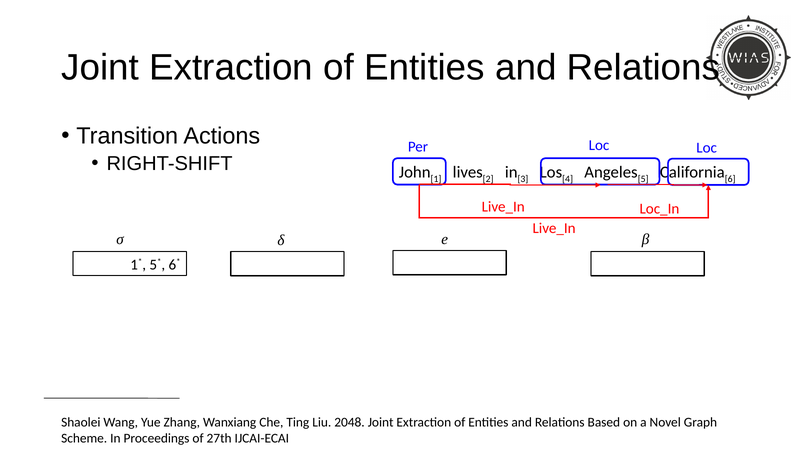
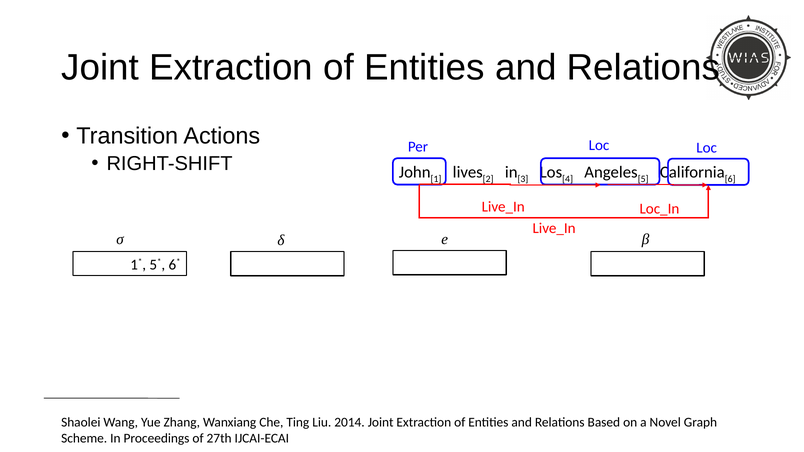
2048: 2048 -> 2014 (350, 423)
